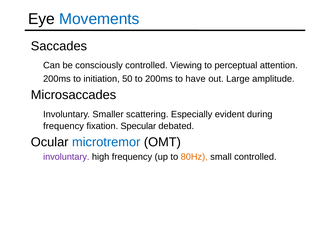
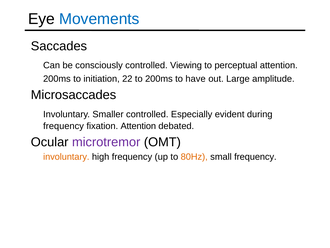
50: 50 -> 22 (127, 79)
Smaller scattering: scattering -> controlled (147, 114)
fixation Specular: Specular -> Attention (138, 126)
microtremor colour: blue -> purple (106, 142)
involuntary colour: purple -> orange (66, 157)
small controlled: controlled -> frequency (255, 157)
